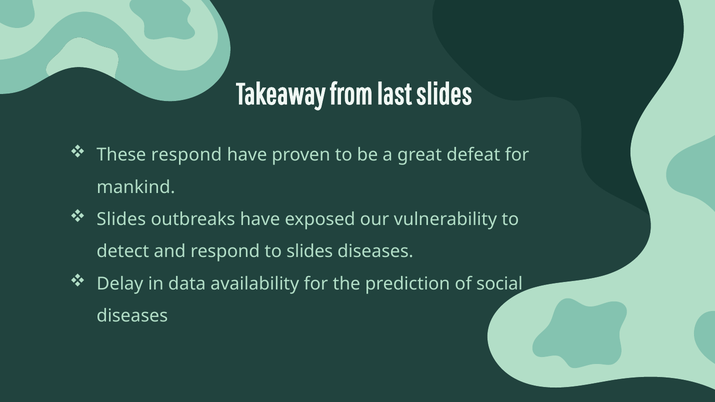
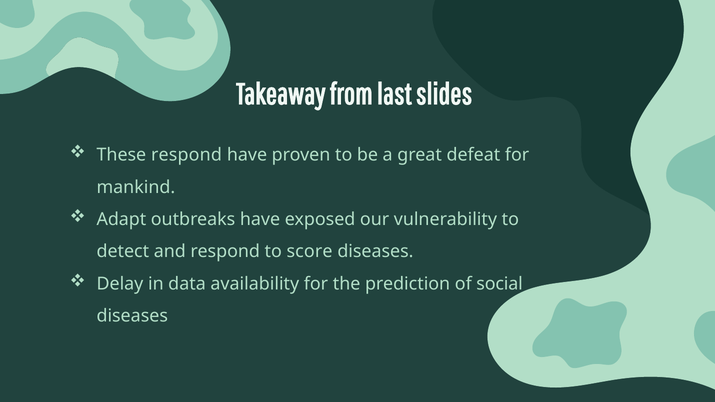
Slides: Slides -> Adapt (121, 219)
to slides: slides -> score (310, 252)
